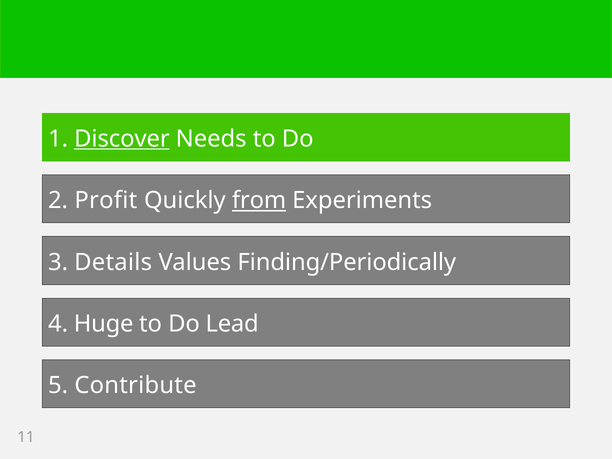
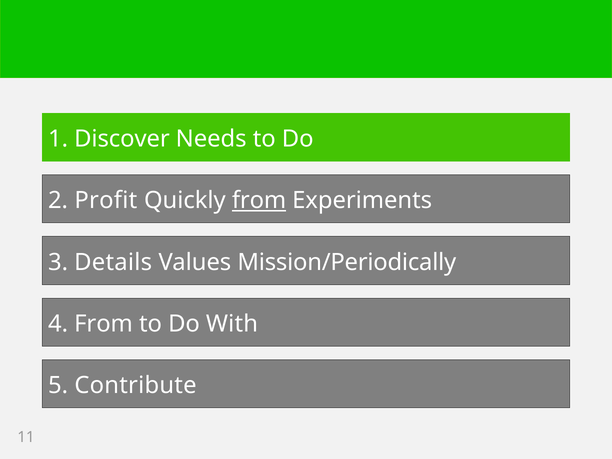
Discover underline: present -> none (122, 139)
Finding/Periodically: Finding/Periodically -> Mission/Periodically (347, 262)
4 Huge: Huge -> From (104, 324)
Lead: Lead -> With (232, 324)
